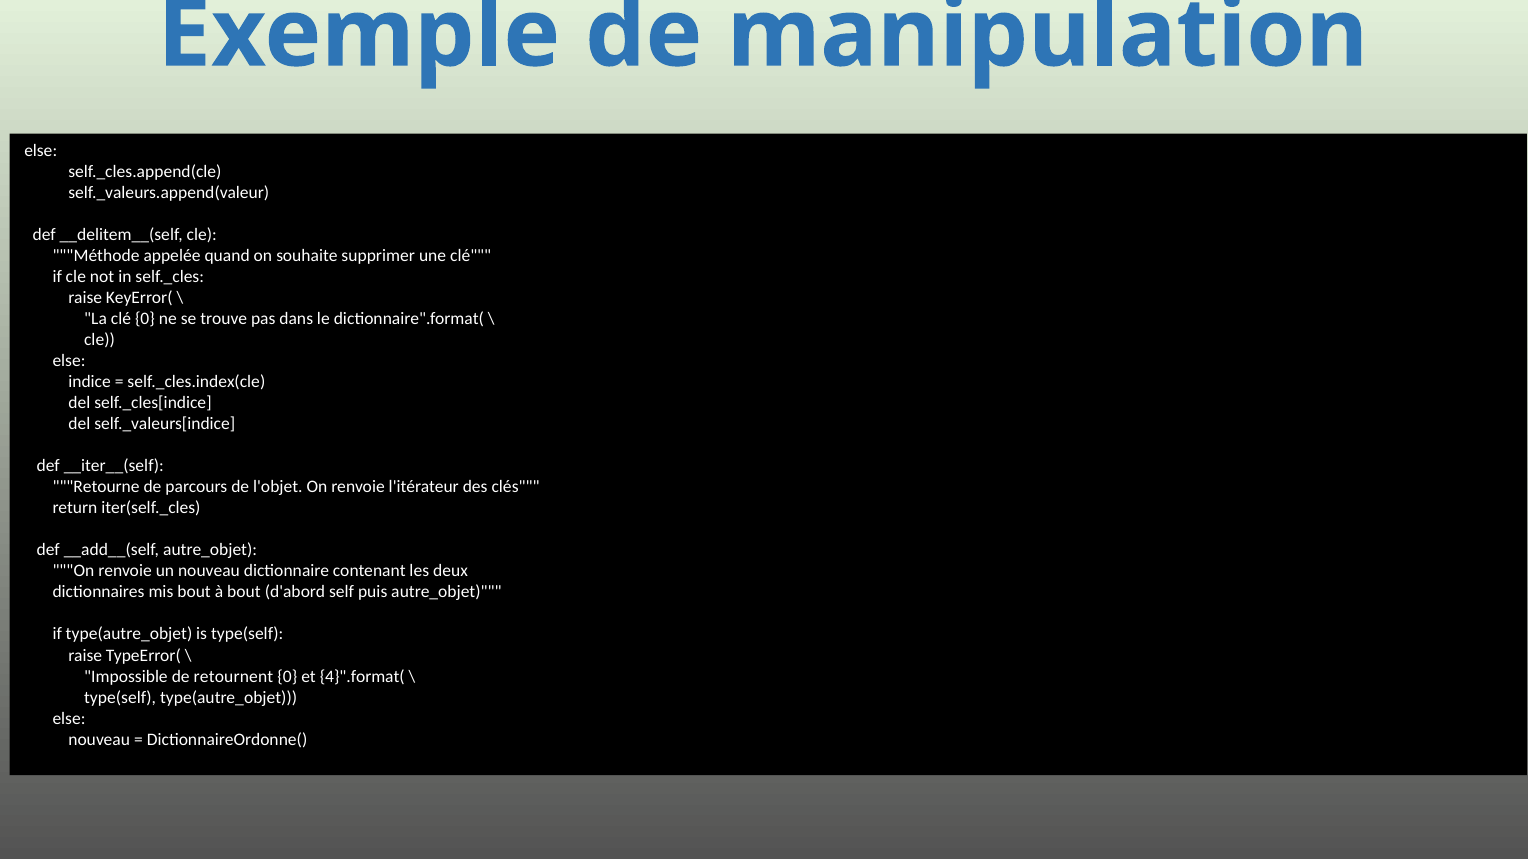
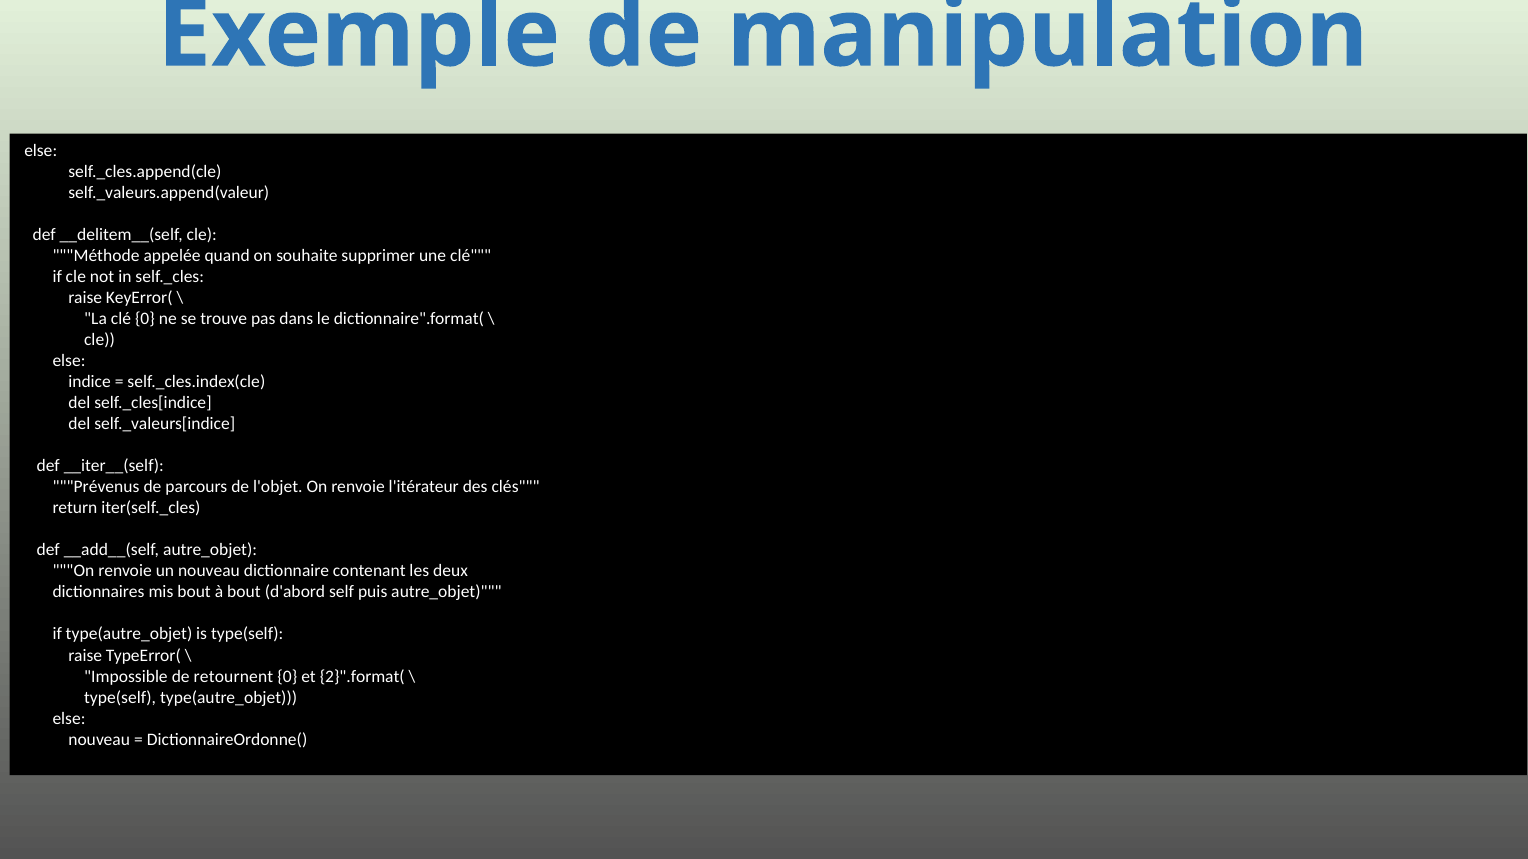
Retourne: Retourne -> Prévenus (96, 487)
4}".format(: 4}".format( -> 2}".format( (362, 677)
